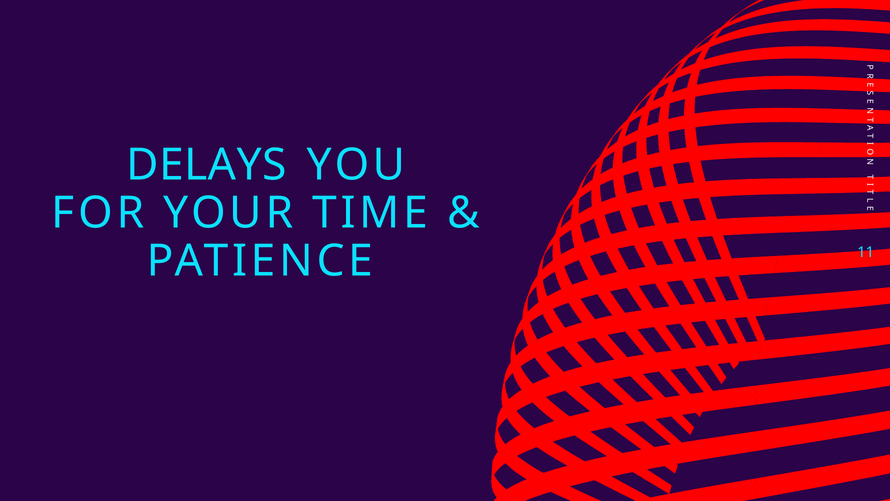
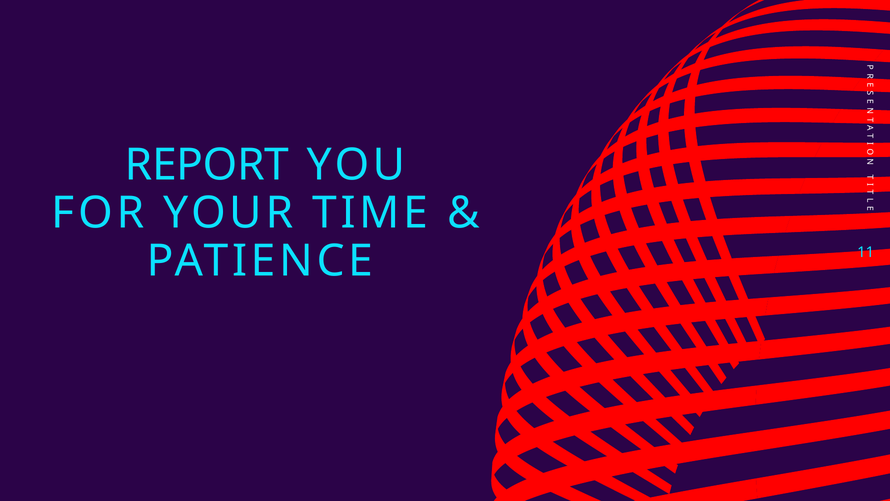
DELAYS: DELAYS -> REPORT (207, 165)
